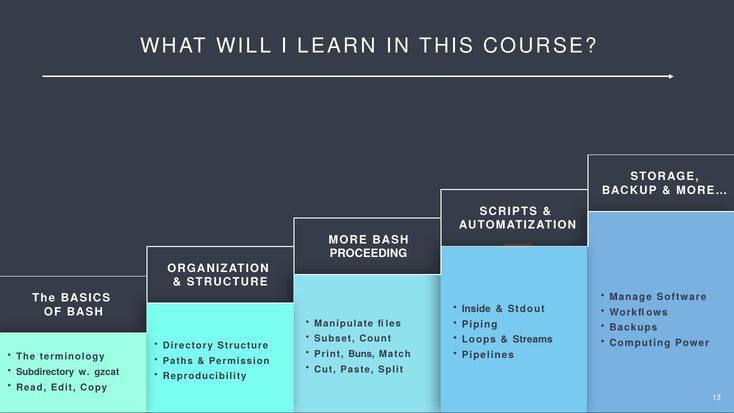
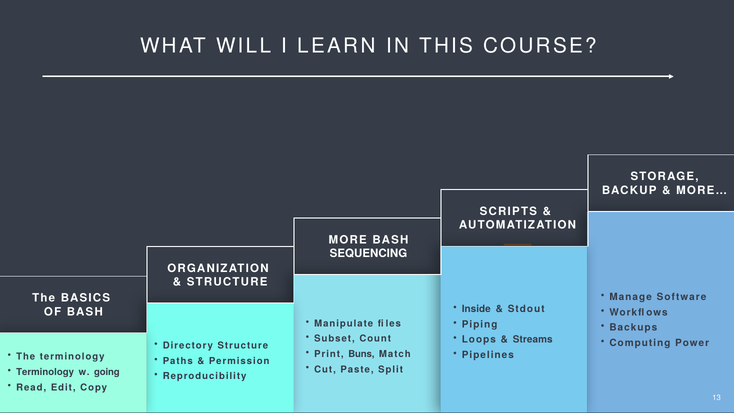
PROCEEDING: PROCEEDING -> SEQUENCING (368, 254)
Subdirectory: Subdirectory -> Terminology (45, 372)
gzcat: gzcat -> going (107, 372)
